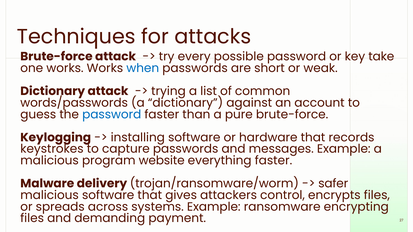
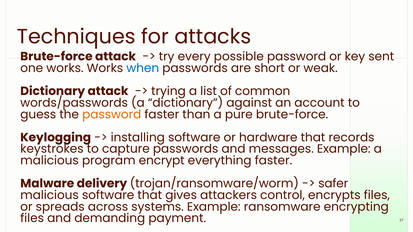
take: take -> sent (381, 57)
password colour: blue -> orange (112, 115)
website: website -> encrypt (162, 161)
